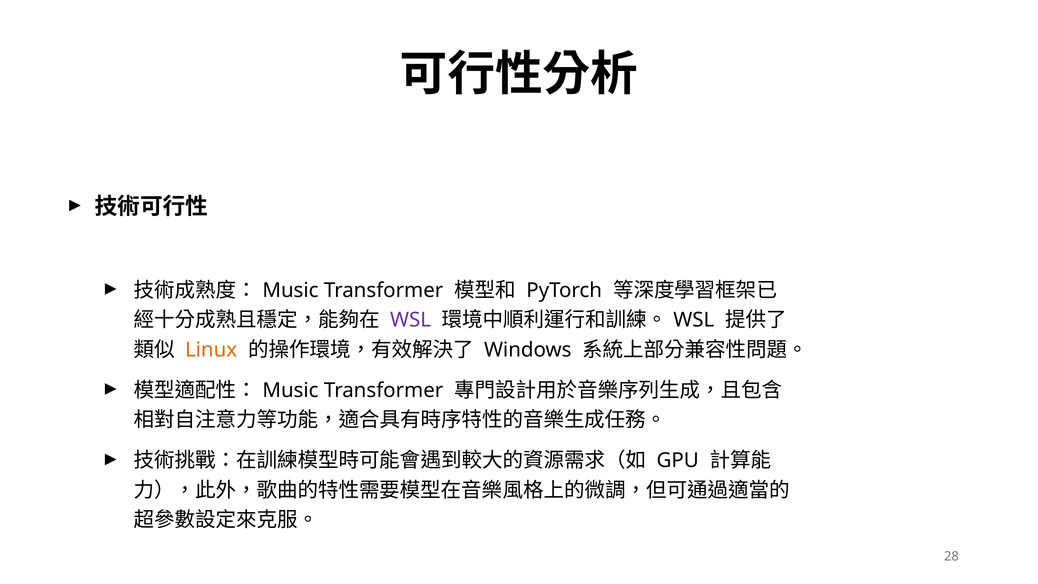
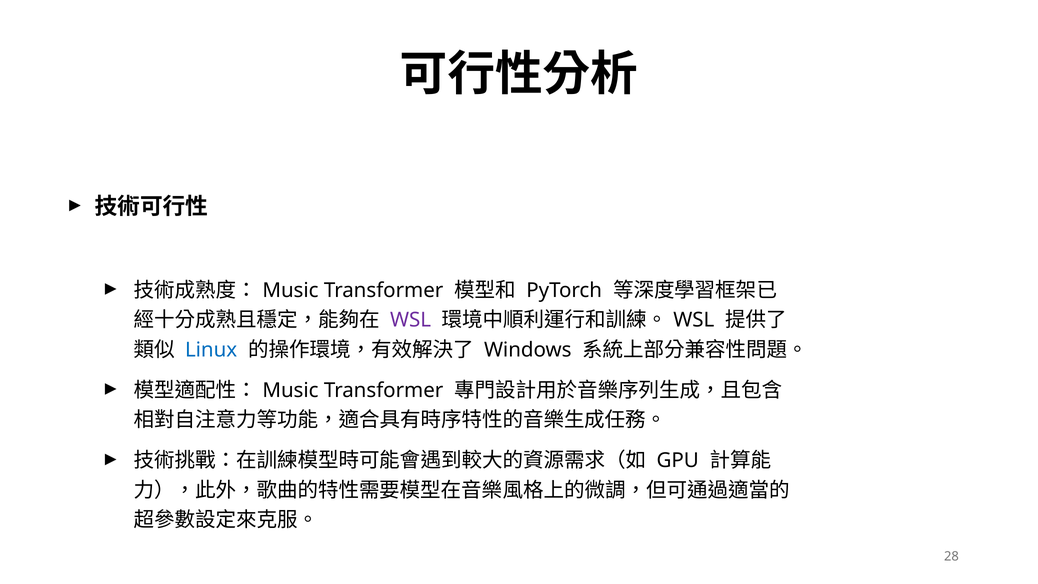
Linux colour: orange -> blue (211, 350)
